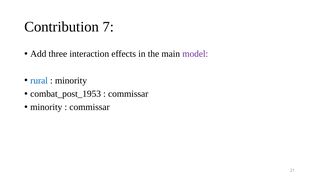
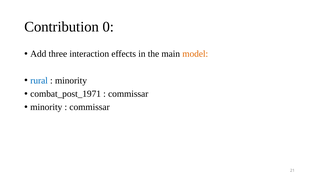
7: 7 -> 0 (108, 27)
model colour: purple -> orange (195, 54)
combat_post_1953: combat_post_1953 -> combat_post_1971 (66, 94)
